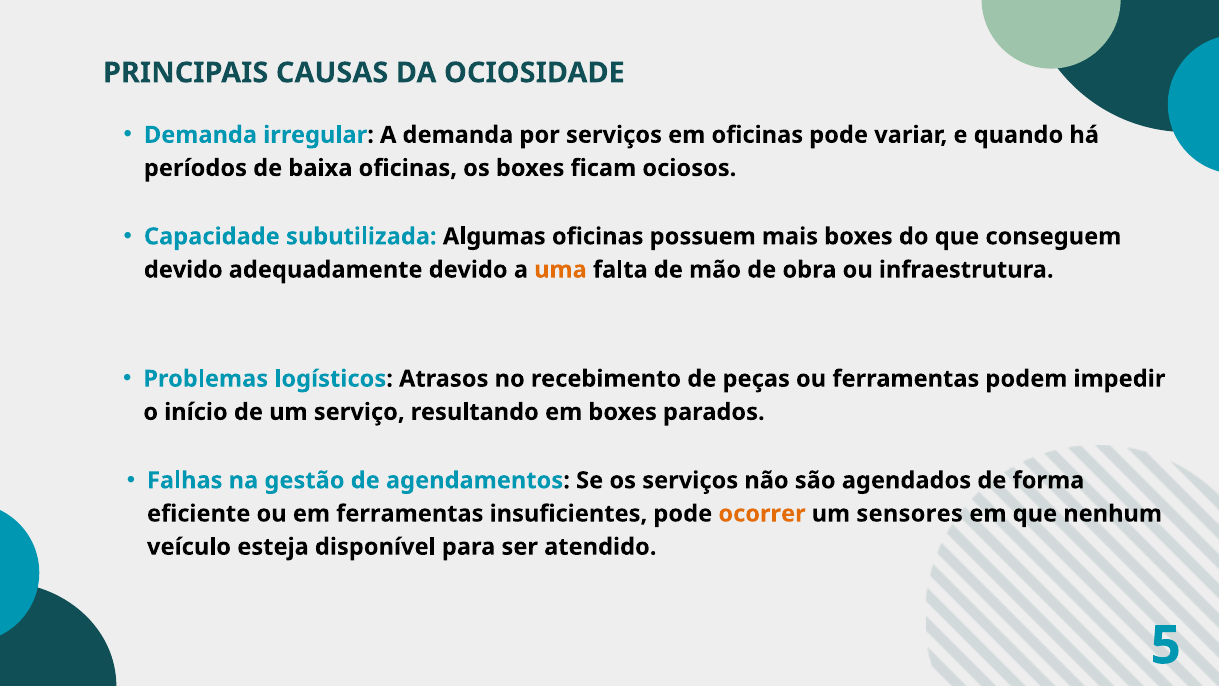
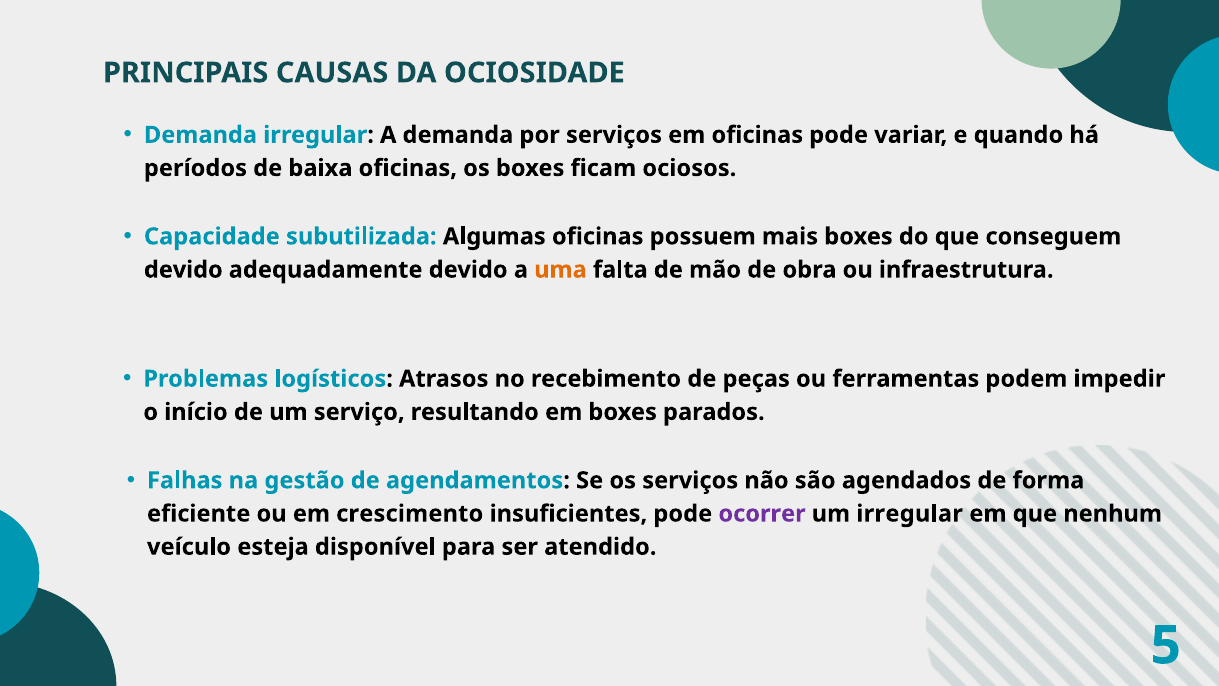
em ferramentas: ferramentas -> crescimento (410, 513)
ocorrer colour: orange -> purple (762, 513)
um sensores: sensores -> irregular (910, 513)
